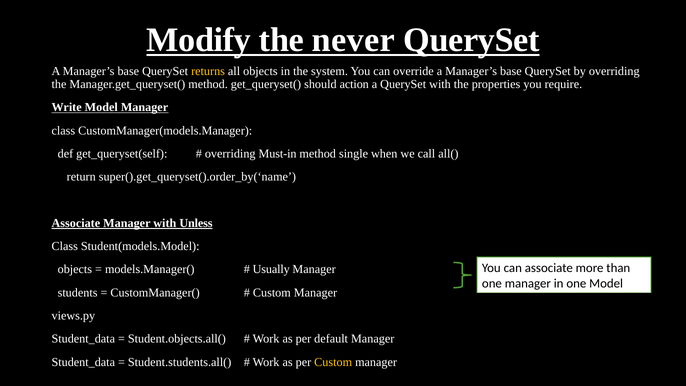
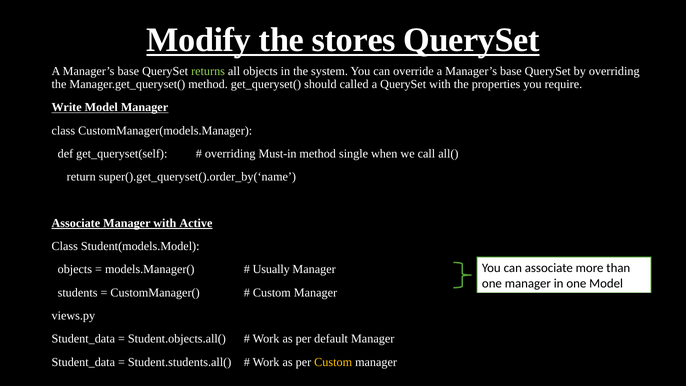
never: never -> stores (354, 40)
returns colour: yellow -> light green (208, 71)
action: action -> called (354, 84)
Unless: Unless -> Active (196, 223)
